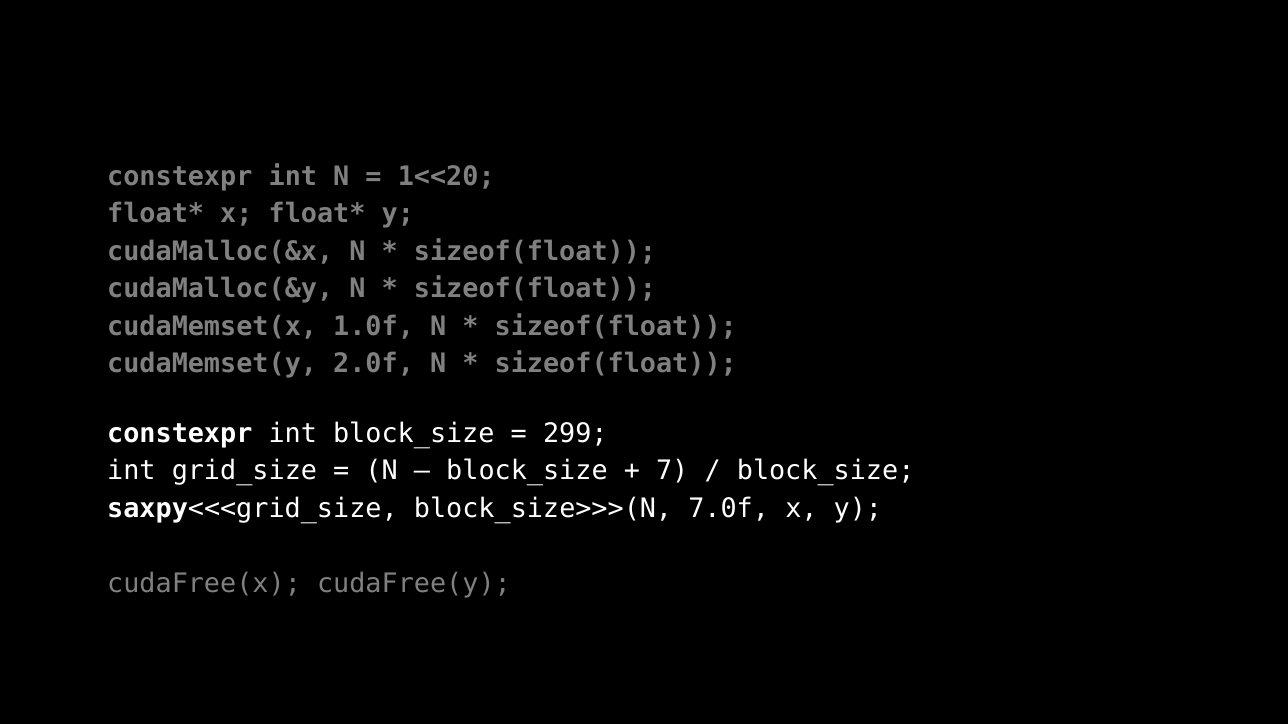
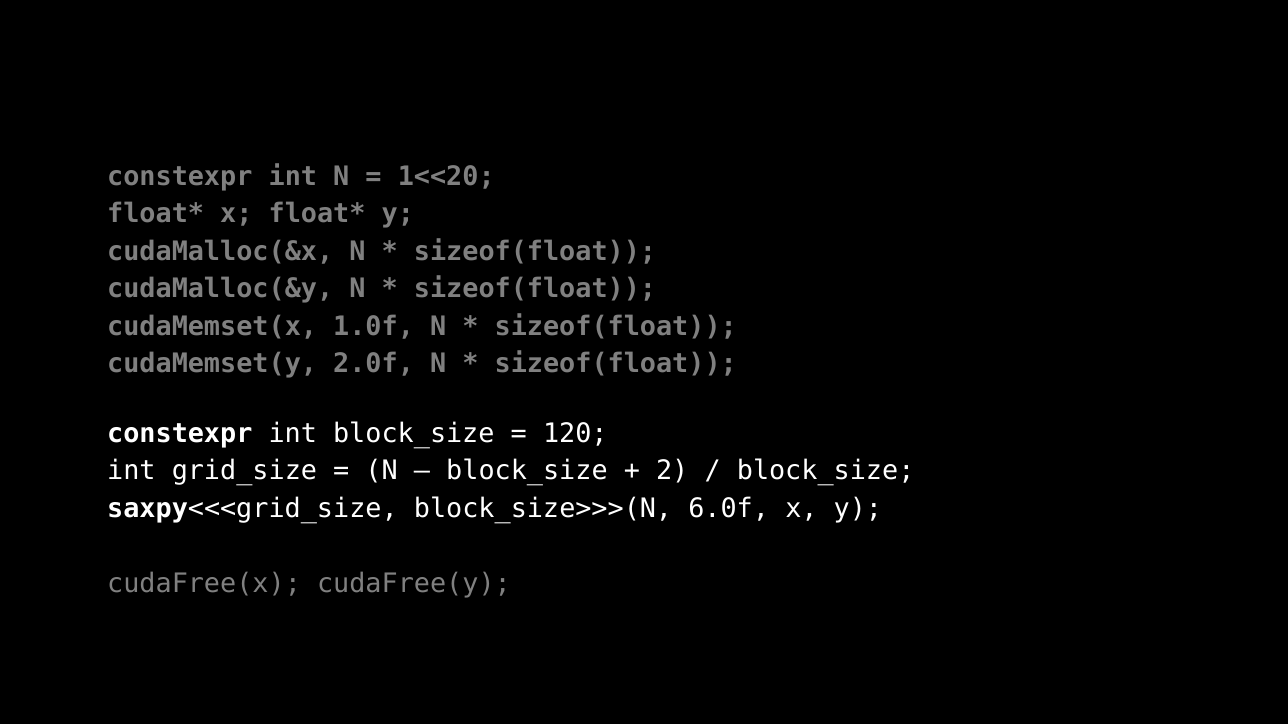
299: 299 -> 120 (575, 434)
7: 7 -> 2 (672, 471)
7.0f: 7.0f -> 6.0f (729, 509)
